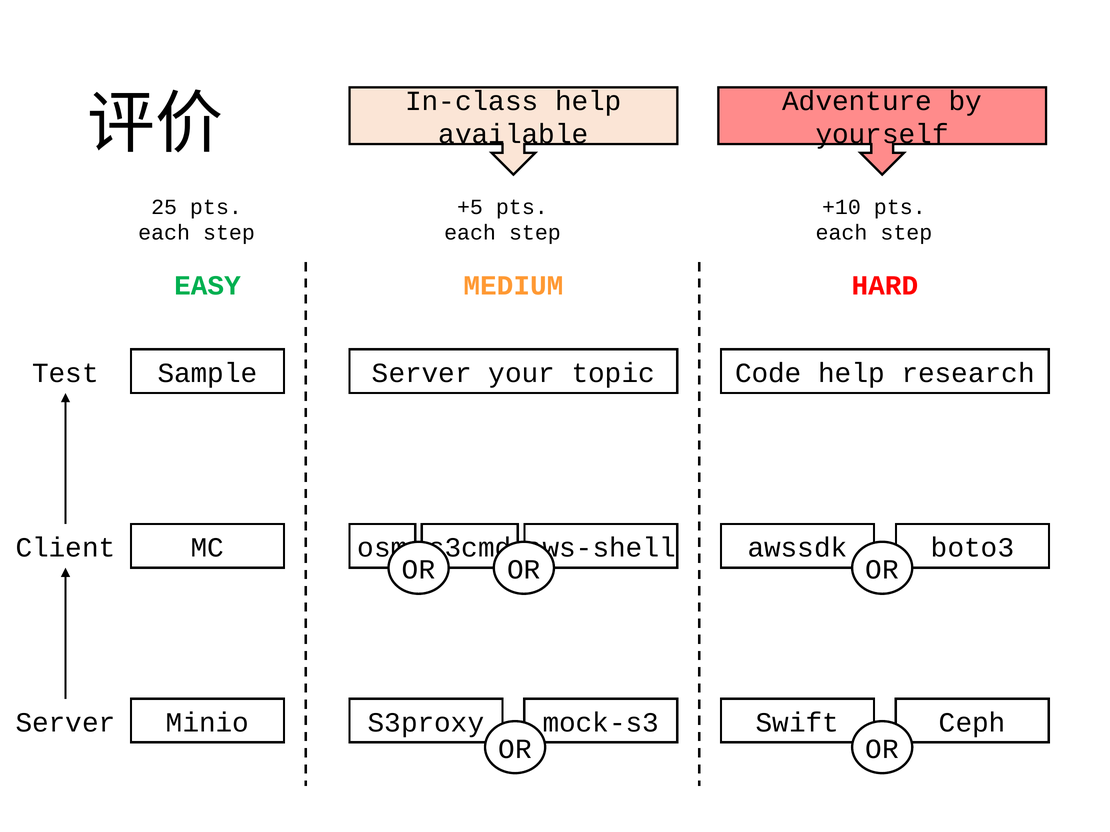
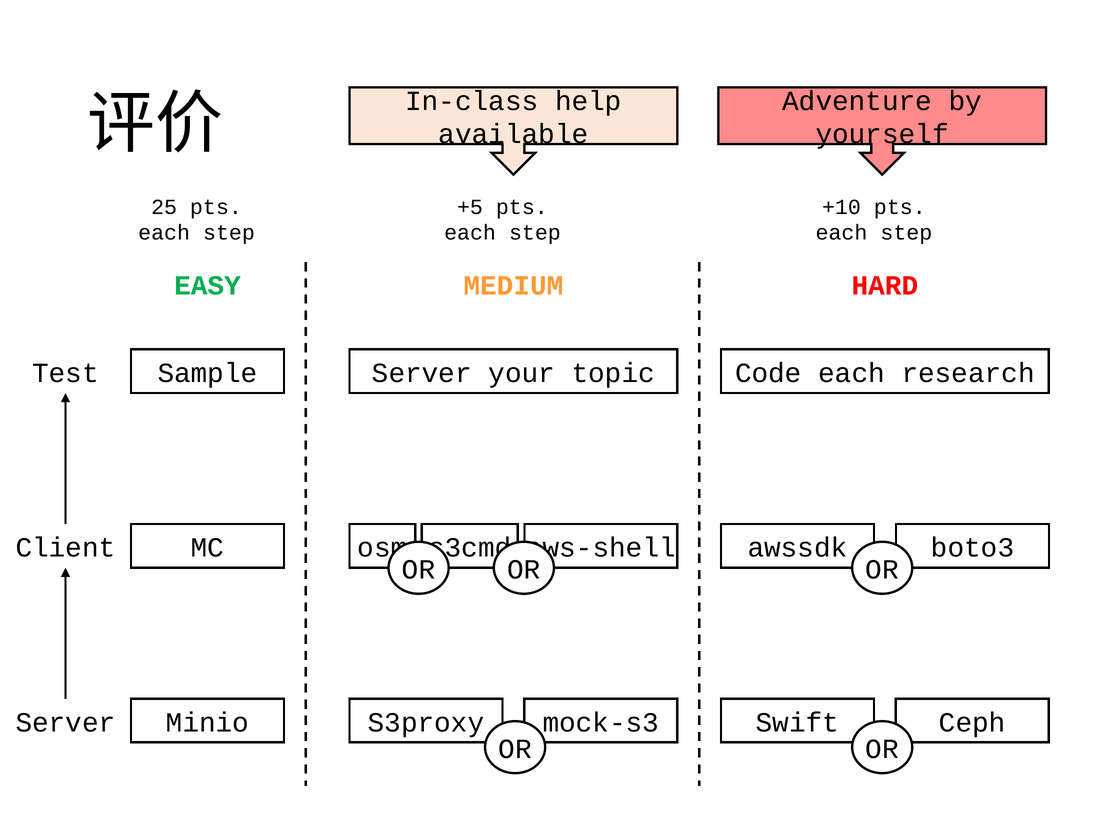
Code help: help -> each (852, 373)
